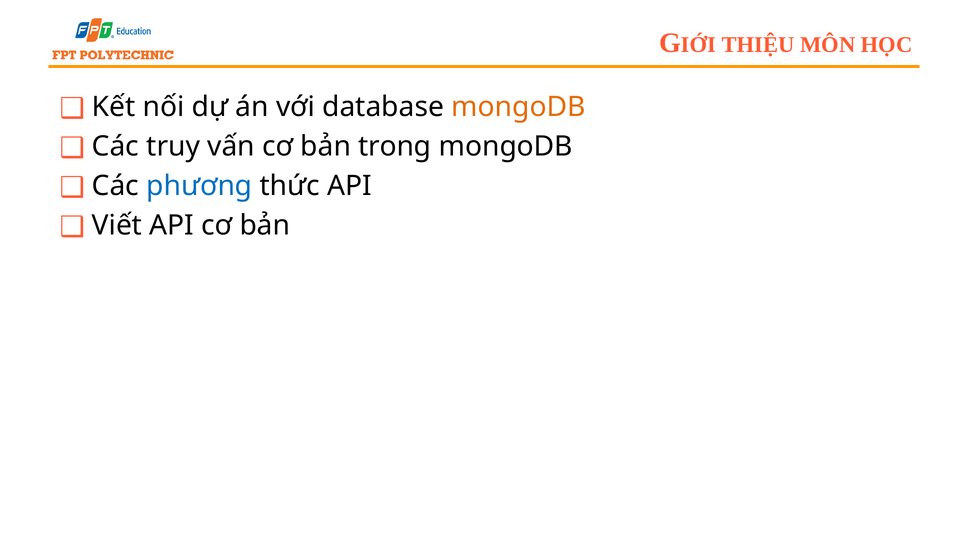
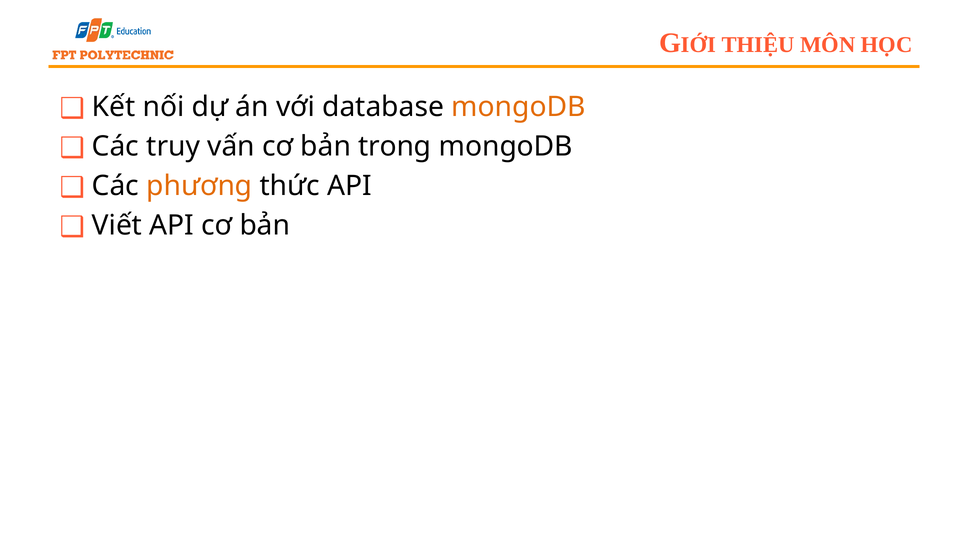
phương colour: blue -> orange (199, 186)
